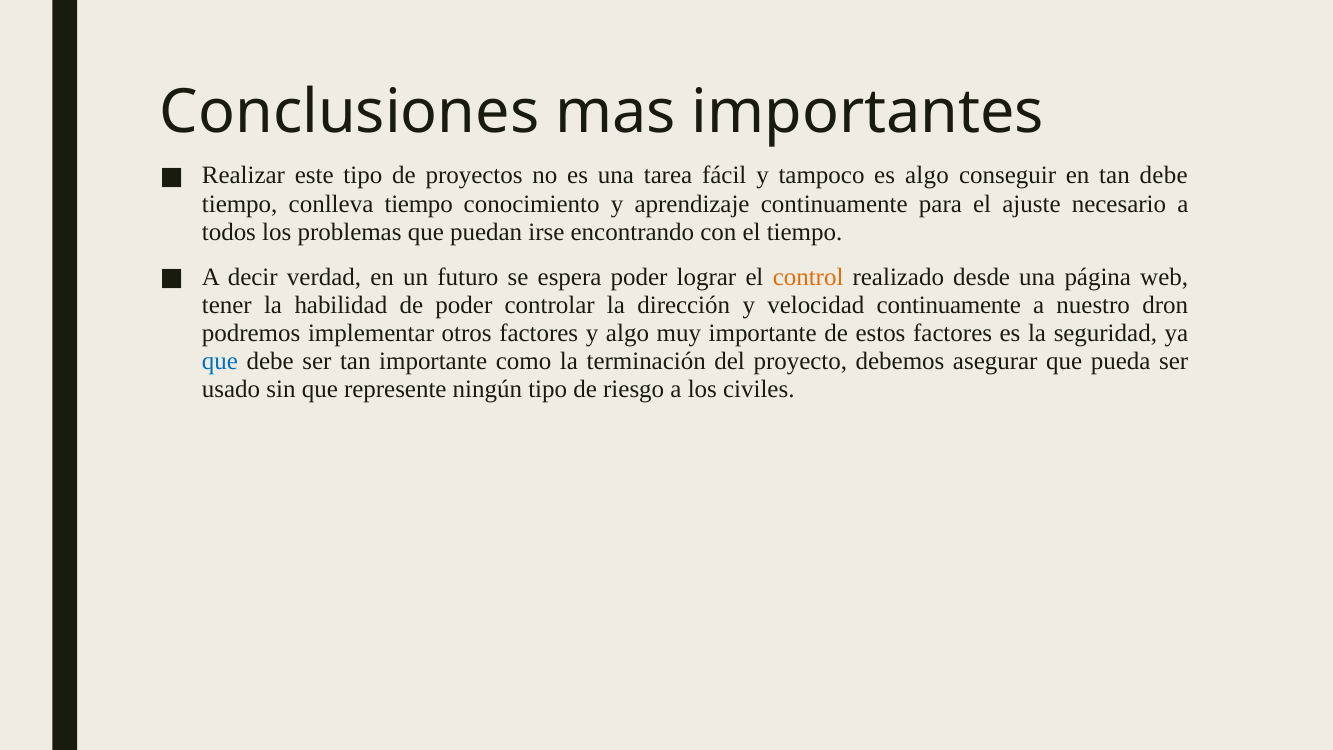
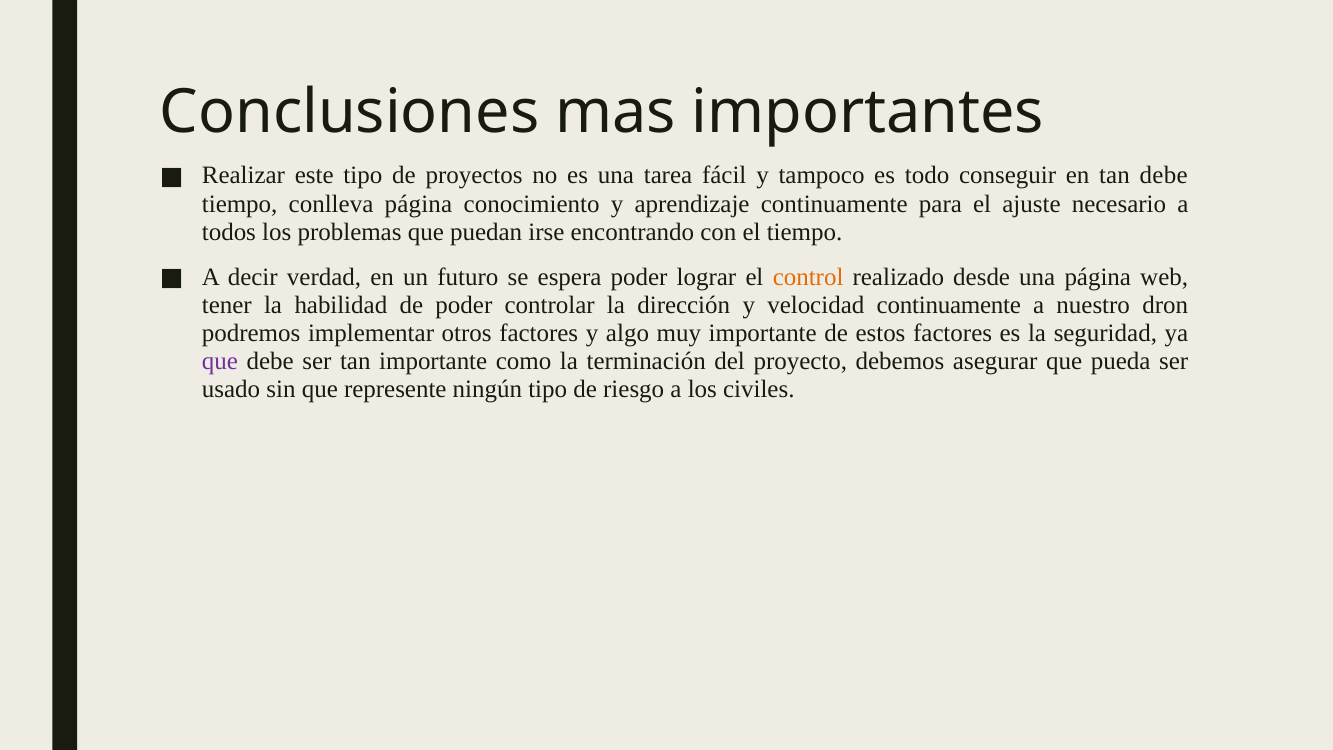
es algo: algo -> todo (927, 176)
conlleva tiempo: tiempo -> página (418, 204)
que colour: blue -> purple (220, 361)
